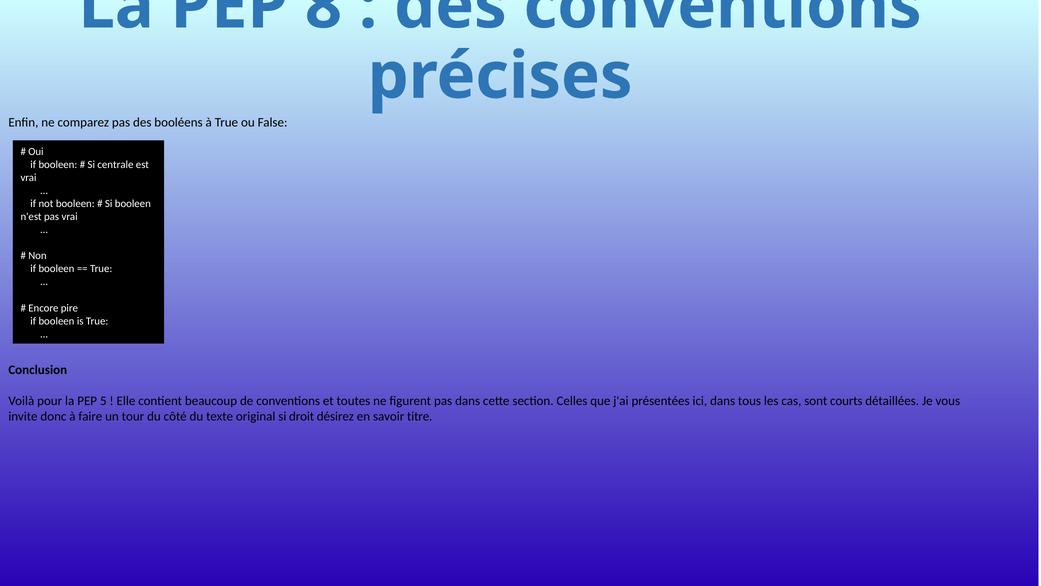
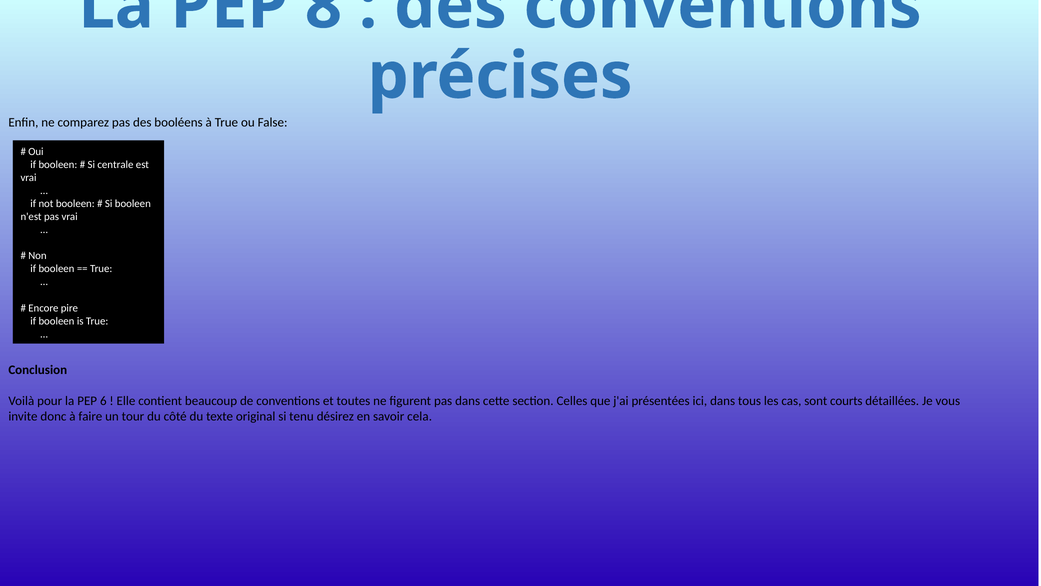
5: 5 -> 6 (103, 401)
droit: droit -> tenu (302, 416)
titre: titre -> cela (420, 416)
